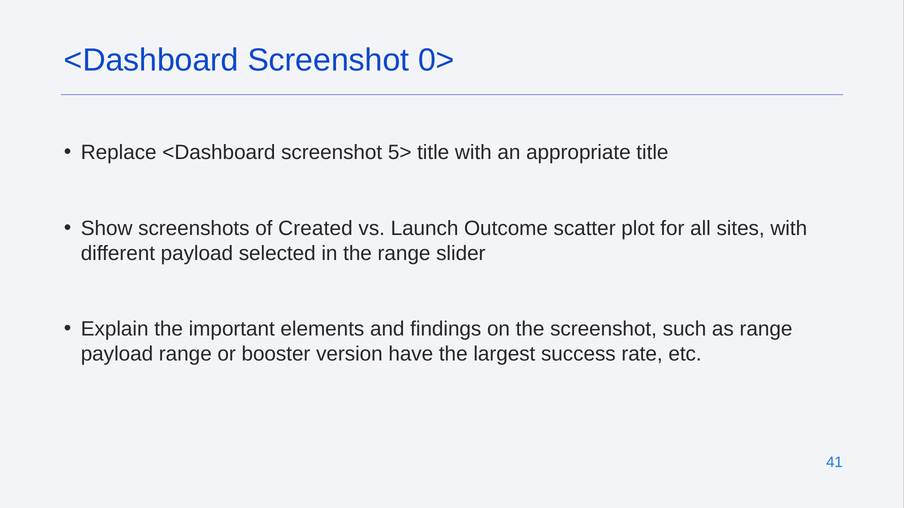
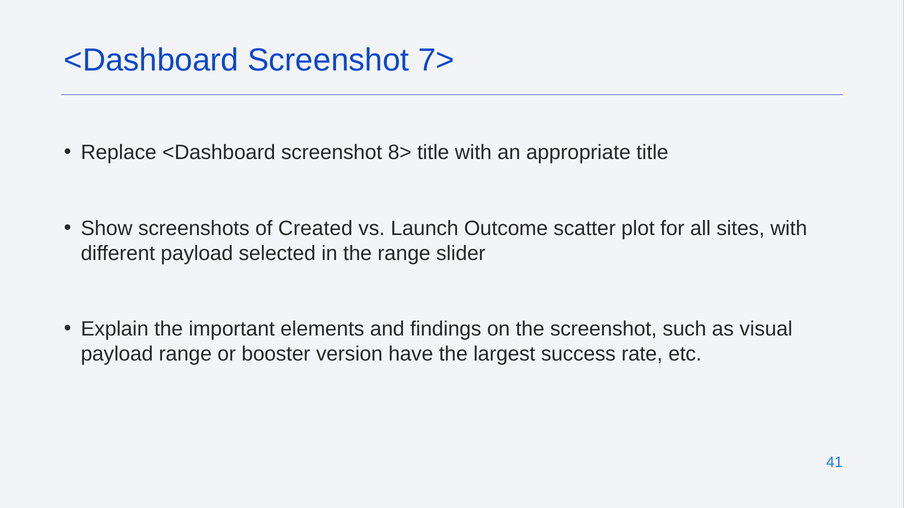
0>: 0> -> 7> (436, 60)
5>: 5> -> 8> (400, 153)
as range: range -> visual (766, 329)
